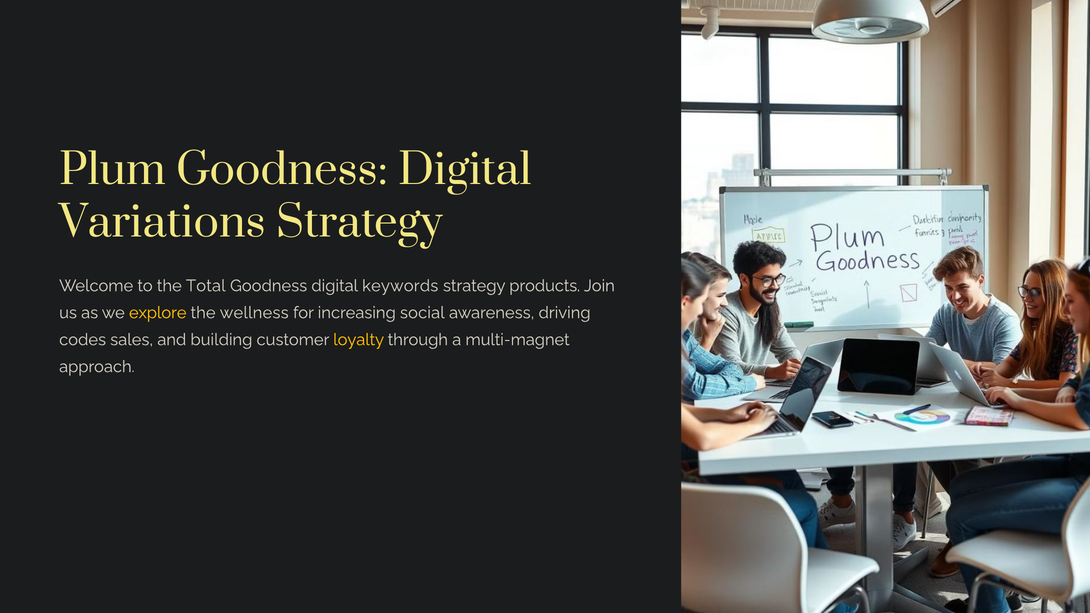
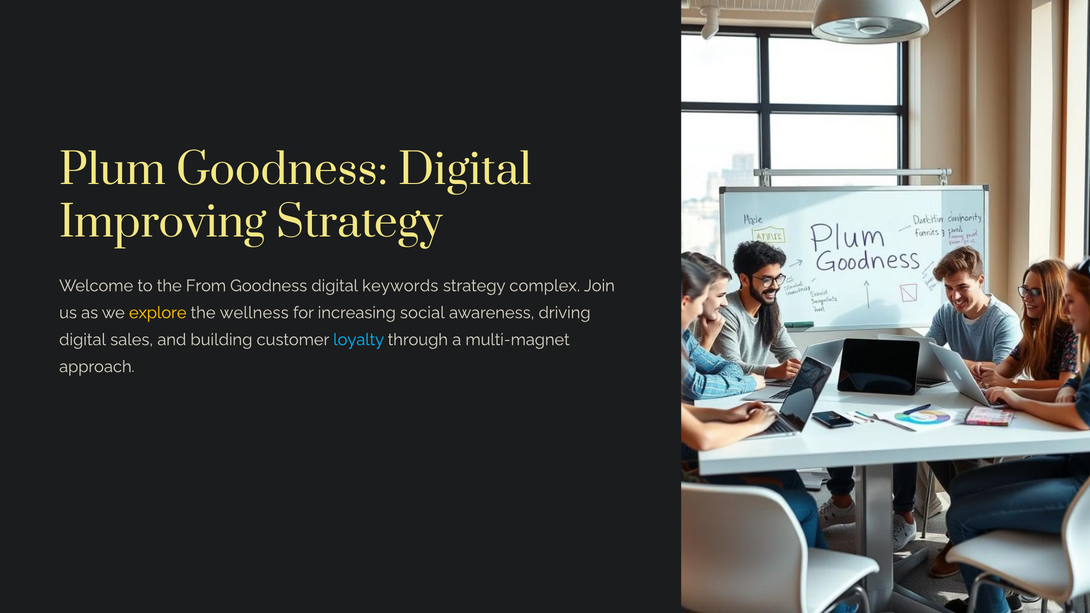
Variations: Variations -> Improving (163, 223)
Total: Total -> From (206, 286)
products: products -> complex (545, 286)
codes: codes -> digital (83, 340)
loyalty colour: yellow -> light blue (359, 340)
